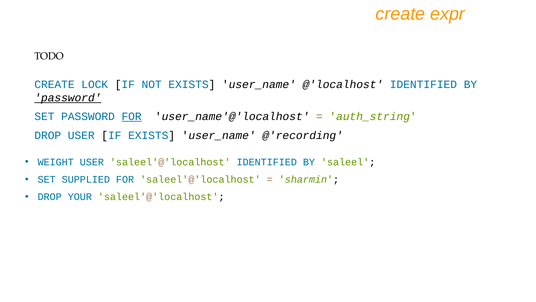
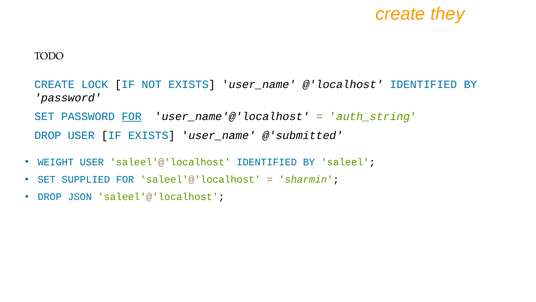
expr: expr -> they (447, 14)
password underline: present -> none (68, 98)
@'recording: @'recording -> @'submitted (303, 135)
YOUR: YOUR -> JSON (80, 197)
